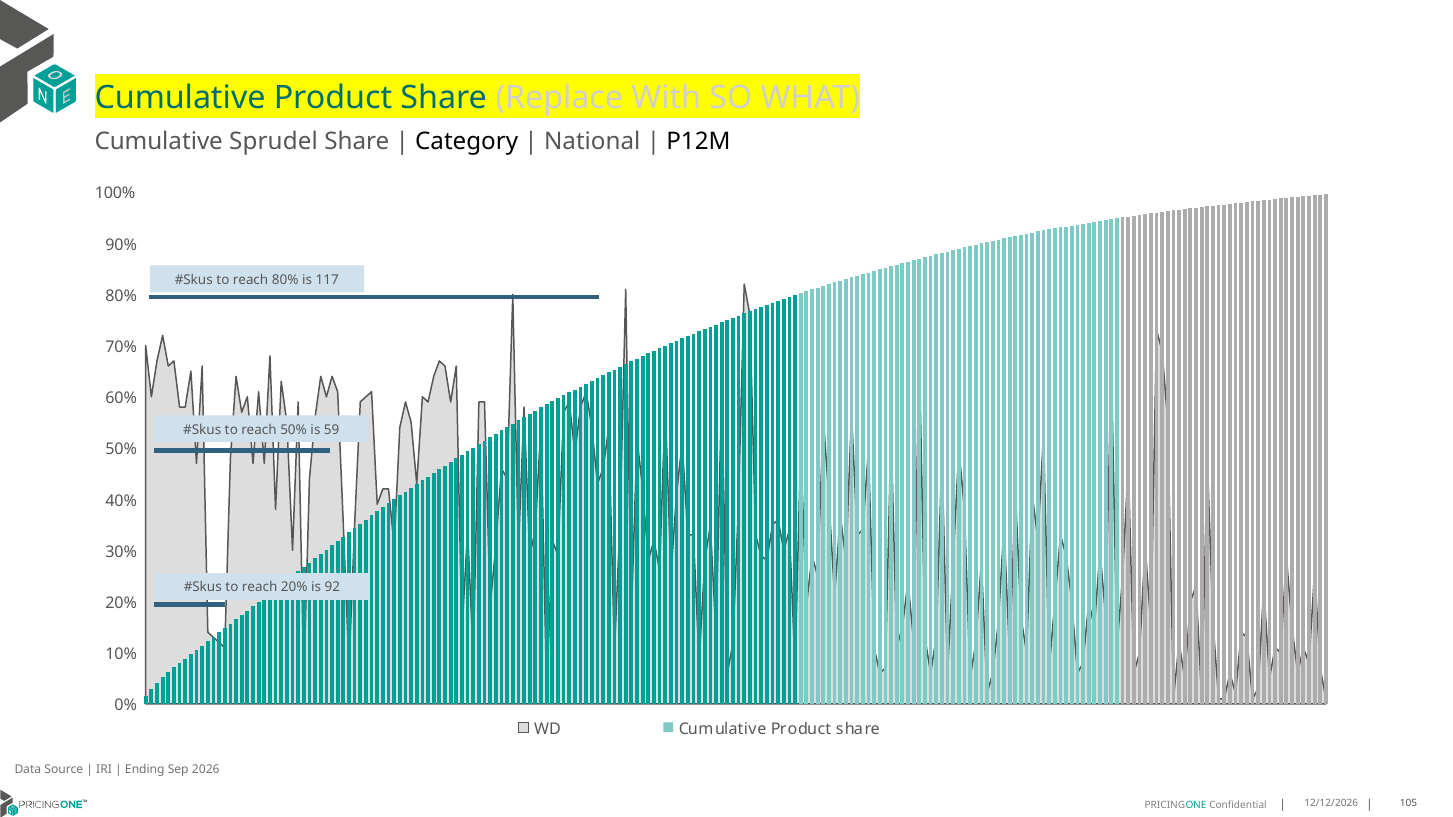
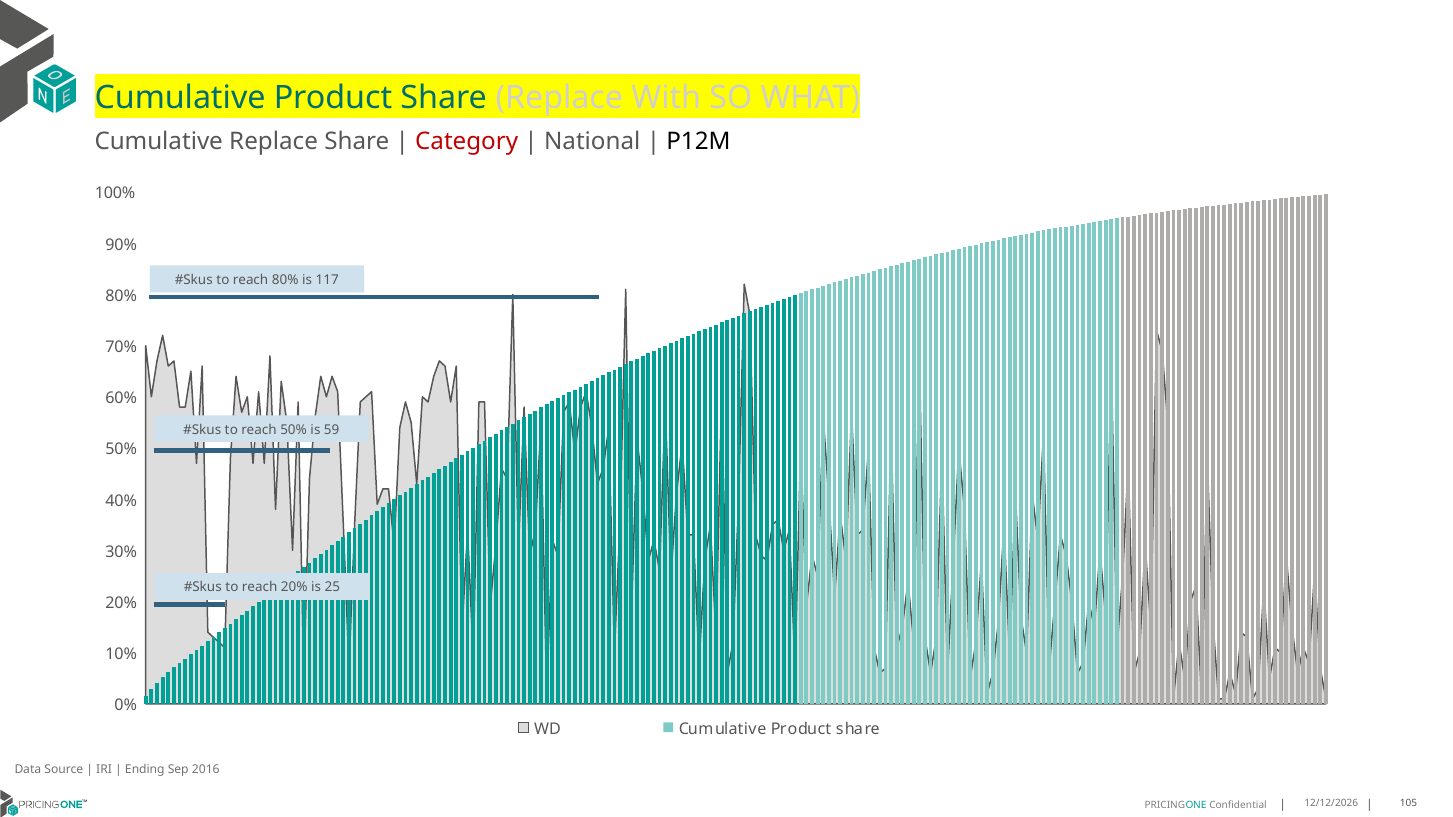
Cumulative Sprudel: Sprudel -> Replace (274, 142)
Category colour: black -> red (467, 142)
92: 92 -> 25 (332, 588)
2026: 2026 -> 2016 (206, 770)
